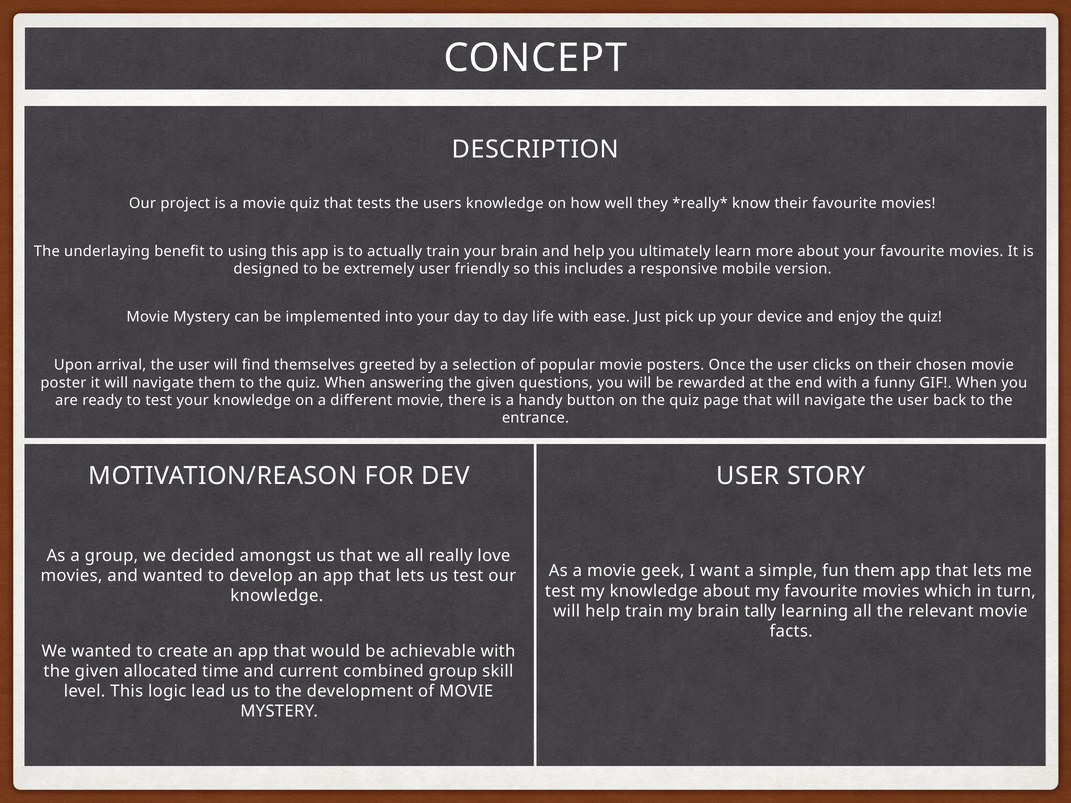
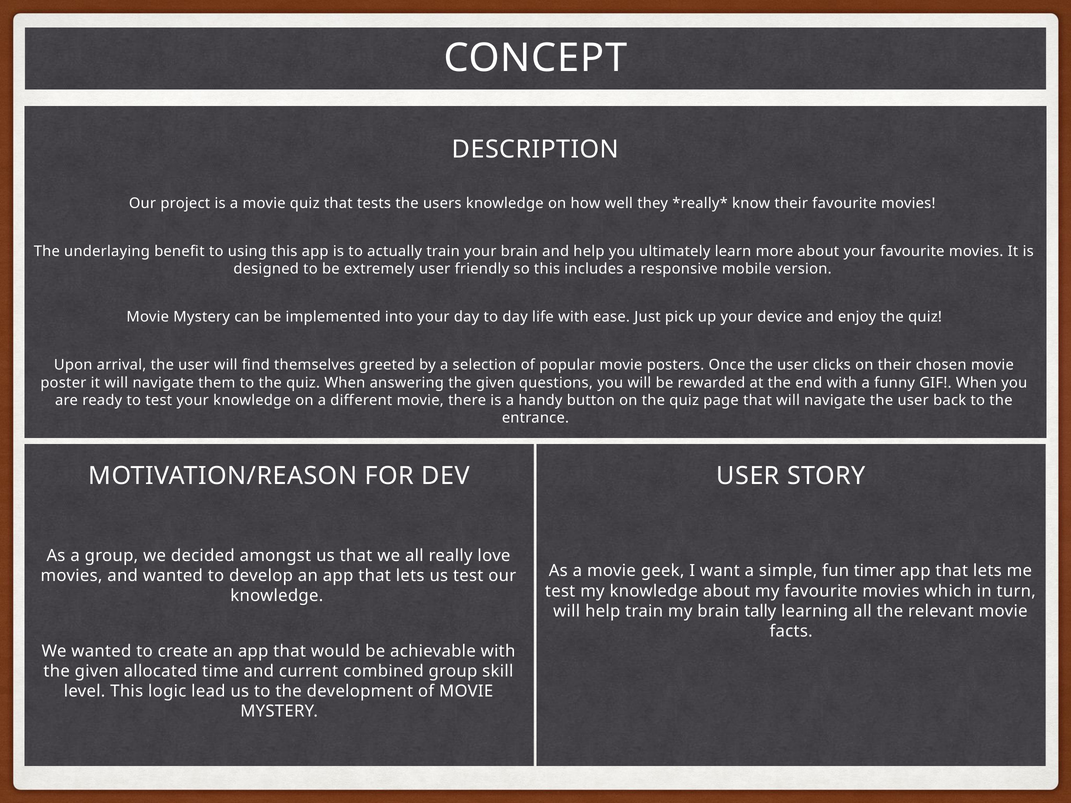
fun them: them -> timer (875, 571)
